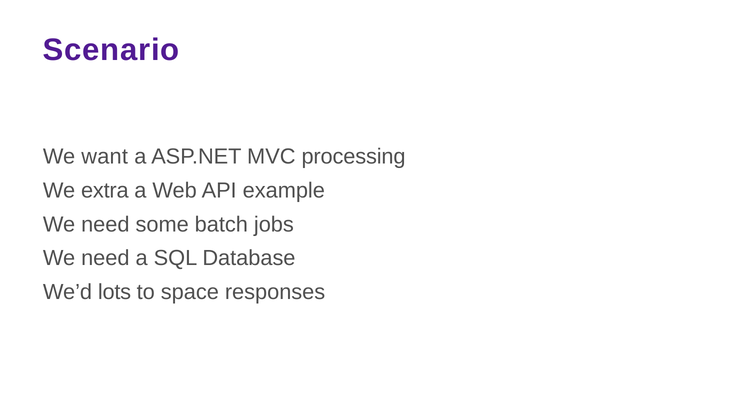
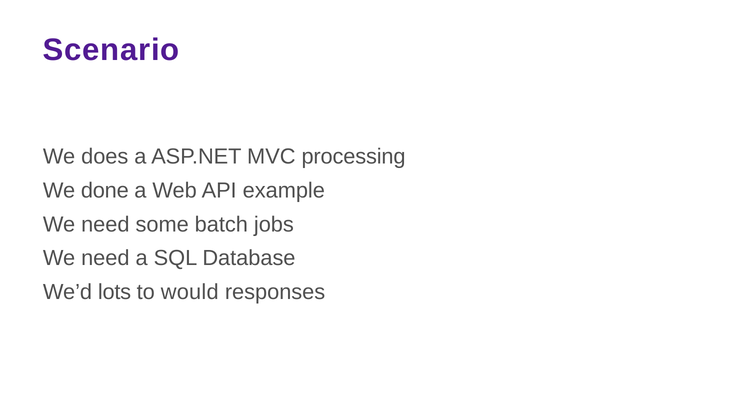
want: want -> does (105, 157)
extra: extra -> done (105, 191)
space: space -> would (190, 292)
